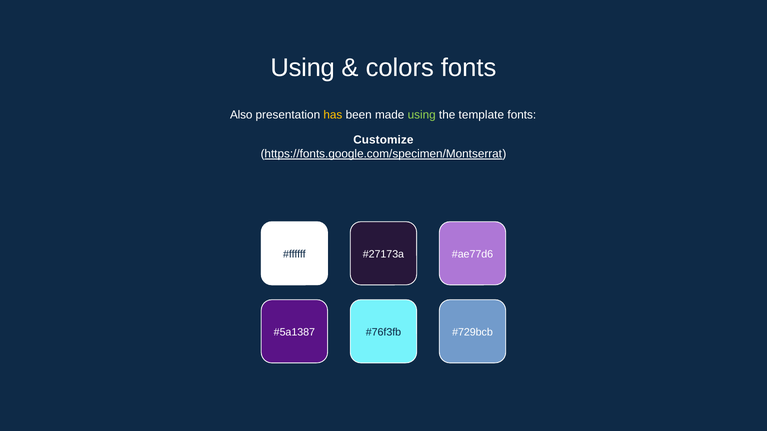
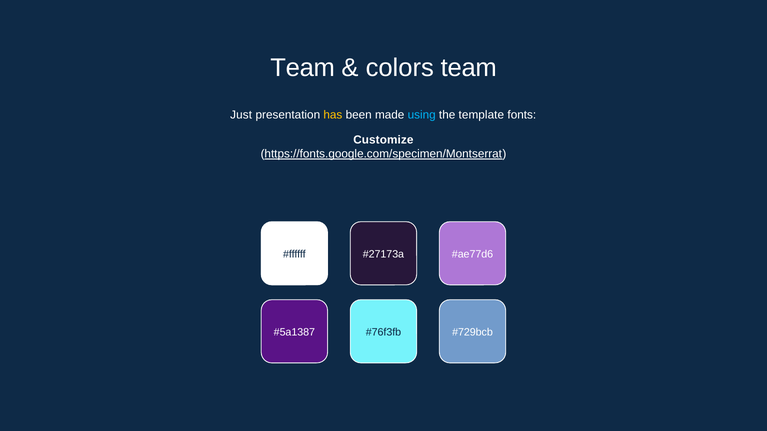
Using: Using -> Team (303, 68)
colors fonts: fonts -> team (469, 68)
Also: Also -> Just (241, 115)
using colour: light green -> light blue (422, 115)
